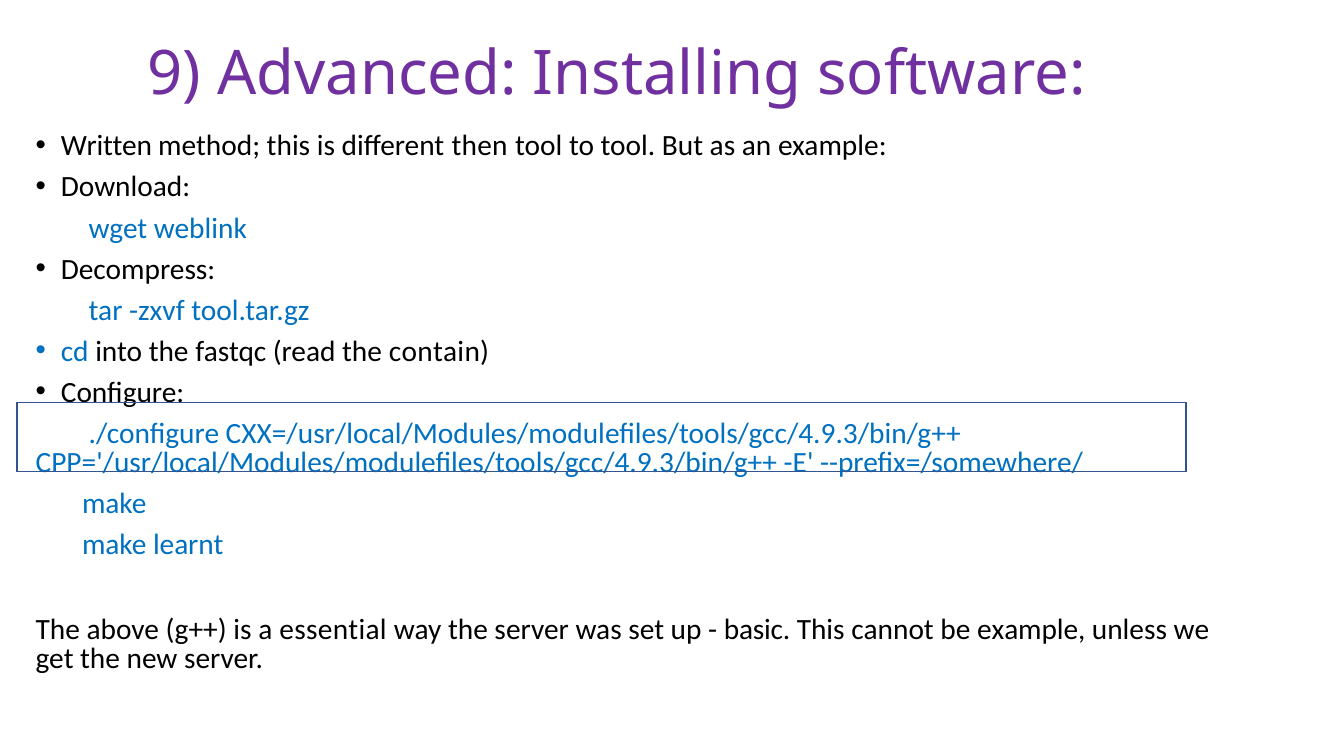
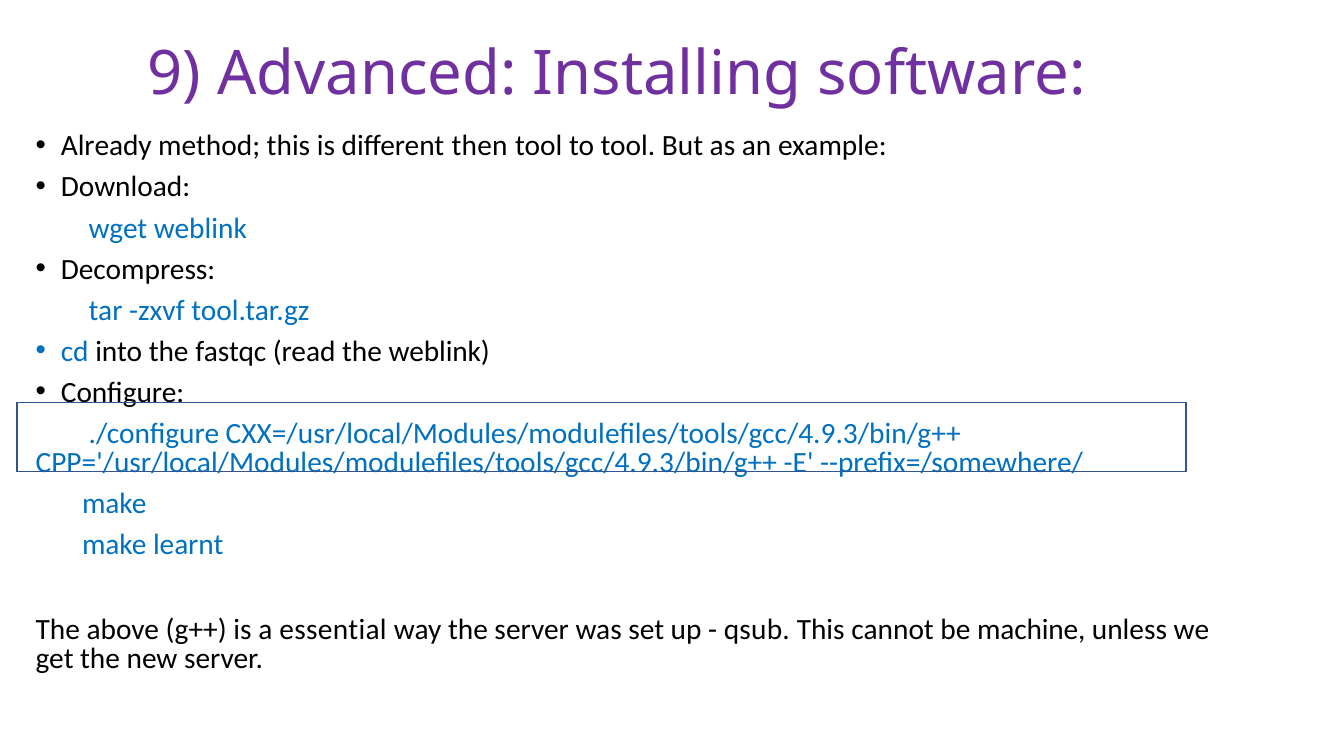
Written: Written -> Already (106, 146)
the contain: contain -> weblink (439, 352)
basic: basic -> qsub (757, 630)
be example: example -> machine (1031, 630)
